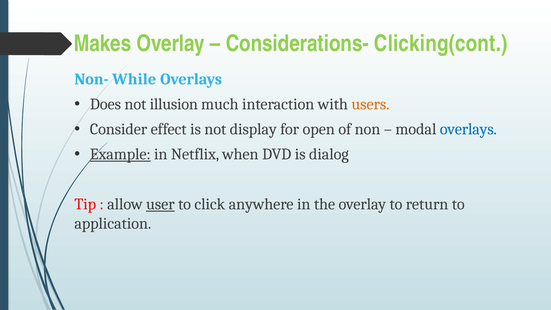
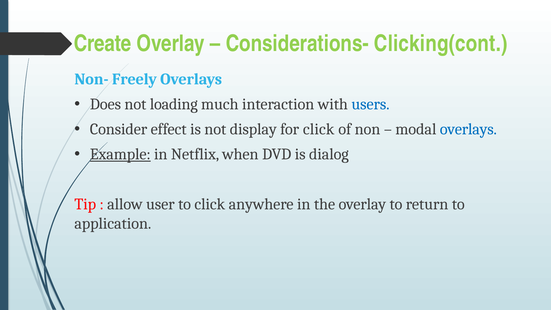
Makes: Makes -> Create (103, 44)
While: While -> Freely (134, 79)
illusion: illusion -> loading (174, 104)
users colour: orange -> blue (370, 104)
for open: open -> click (319, 129)
user underline: present -> none (160, 204)
